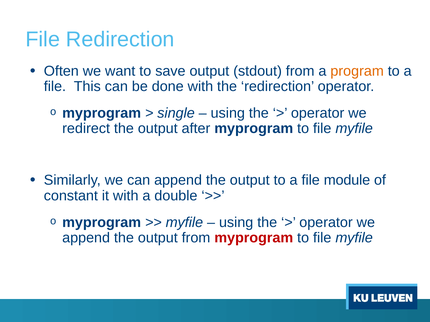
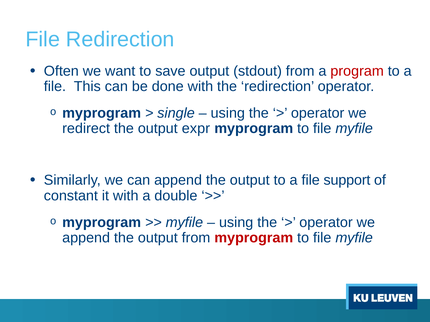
program colour: orange -> red (357, 71)
after: after -> expr (196, 129)
module: module -> support (347, 181)
